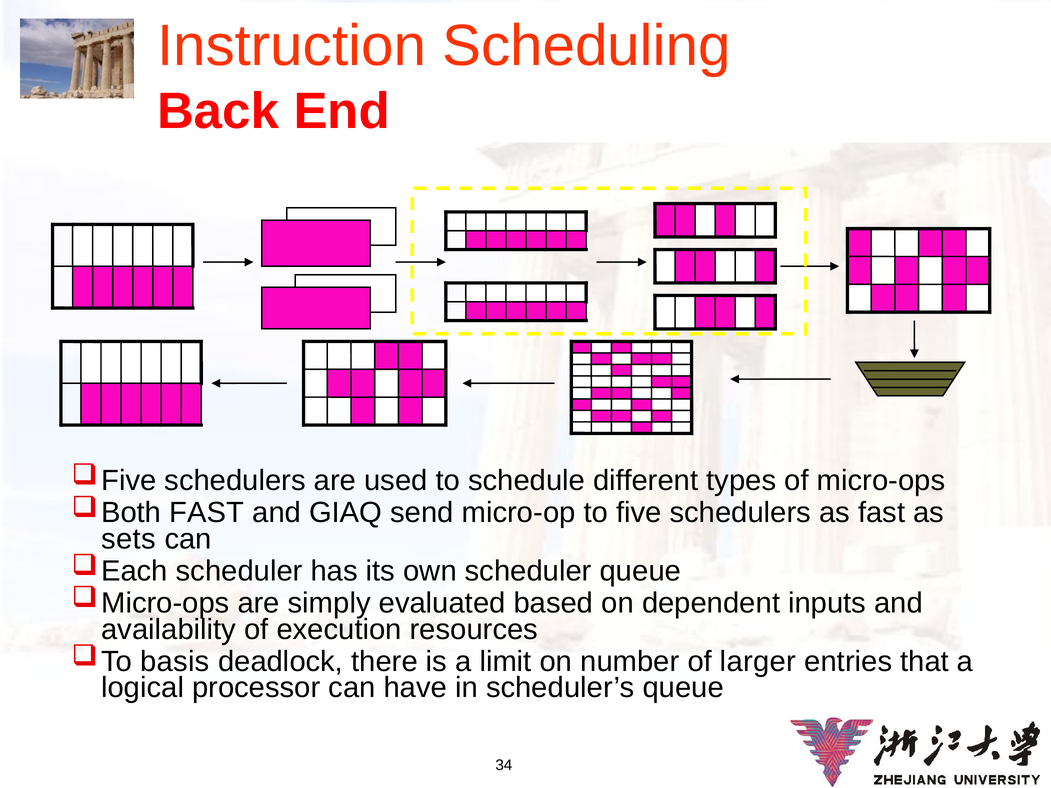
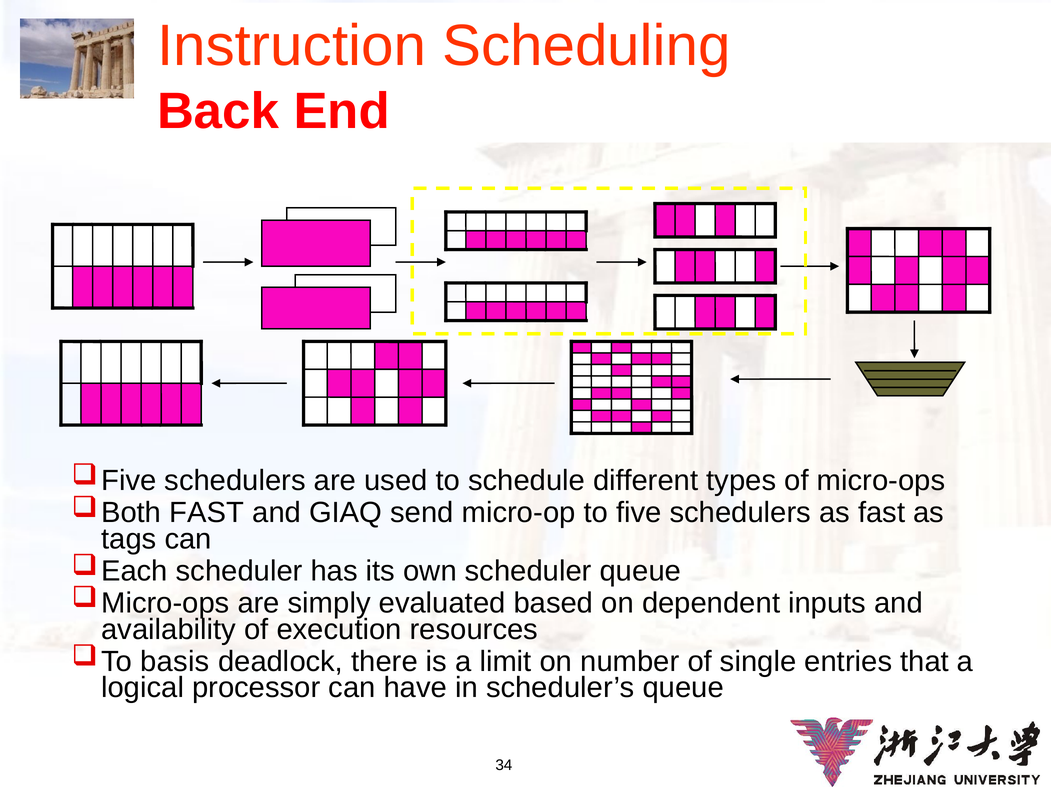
sets: sets -> tags (129, 539)
larger: larger -> single (758, 662)
